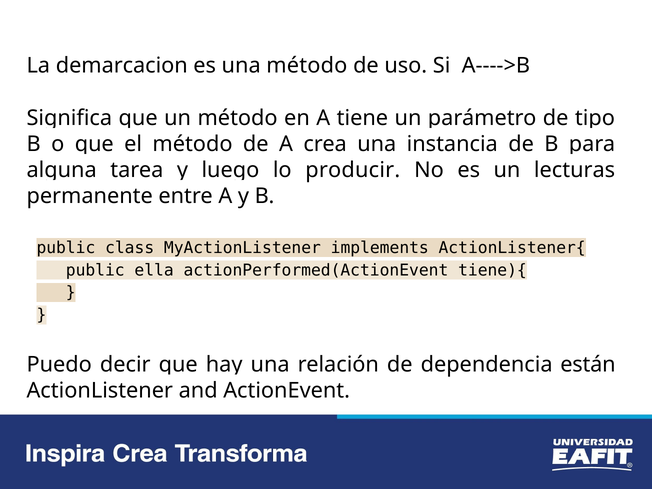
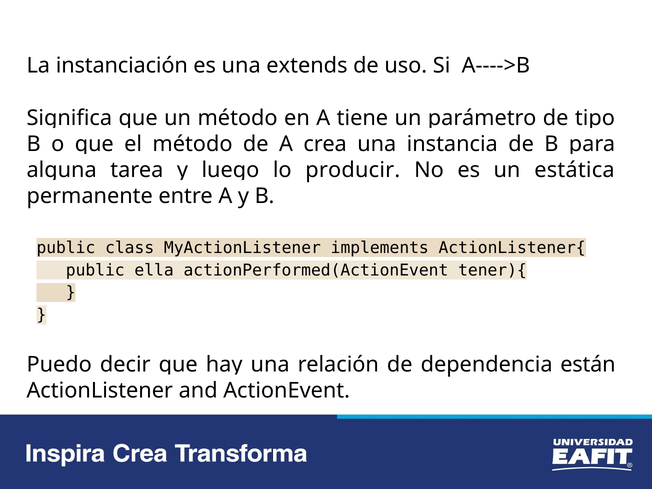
demarcacion: demarcacion -> instanciación (122, 66)
una método: método -> extends (307, 66)
lecturas: lecturas -> estática (574, 170)
tiene){: tiene){ -> tener){ (492, 270)
